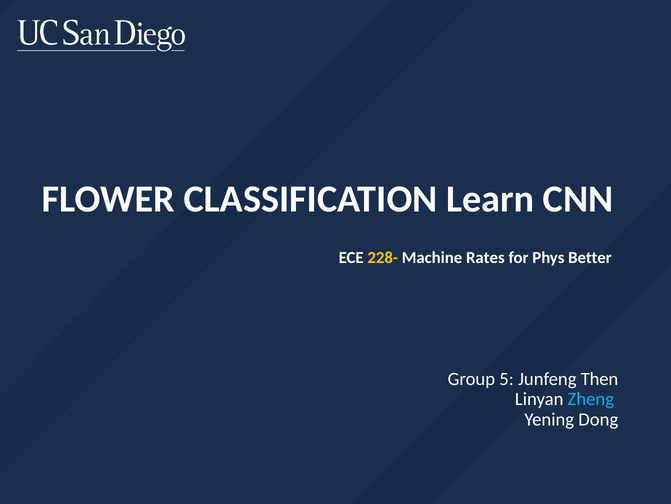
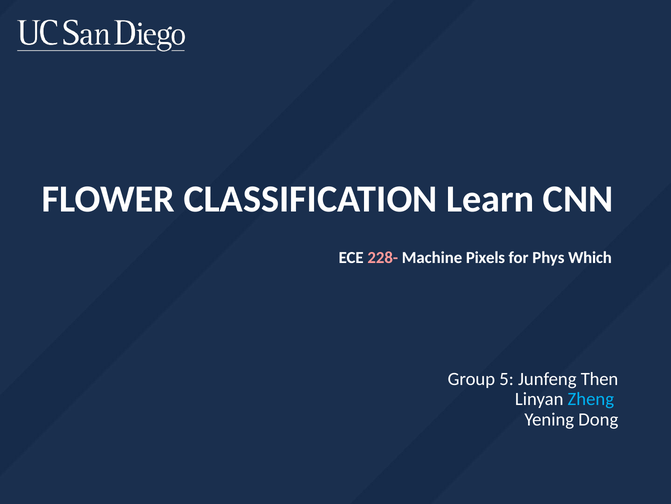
228- colour: yellow -> pink (383, 258)
Rates: Rates -> Pixels (485, 258)
Better: Better -> Which (590, 258)
